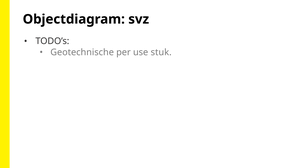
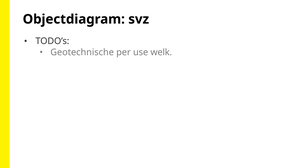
stuk: stuk -> welk (161, 52)
